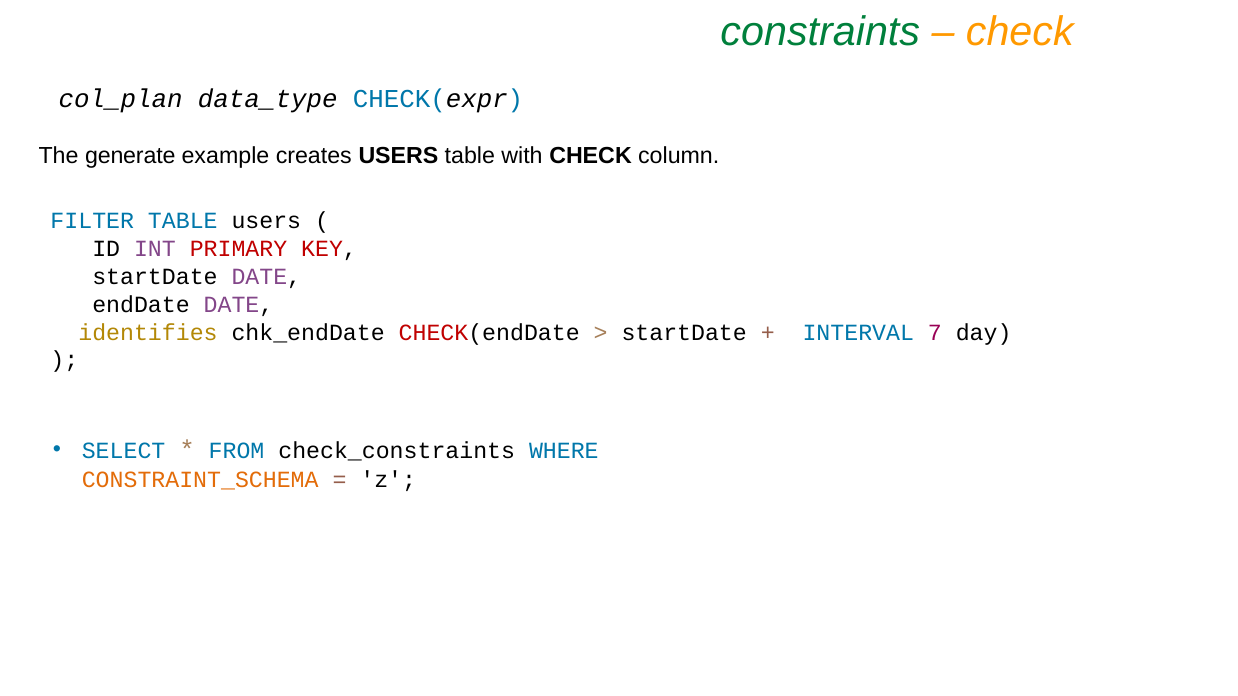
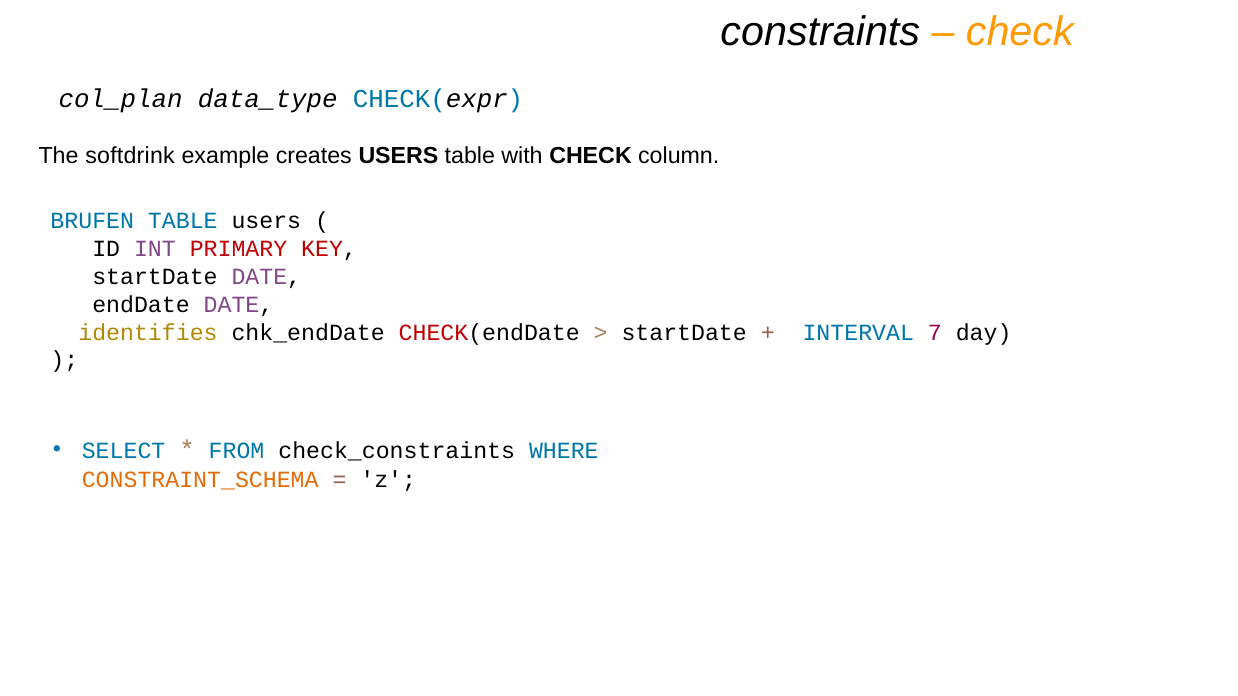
constraints colour: green -> black (820, 32)
generate: generate -> softdrink (130, 156)
FILTER: FILTER -> BRUFEN (92, 221)
